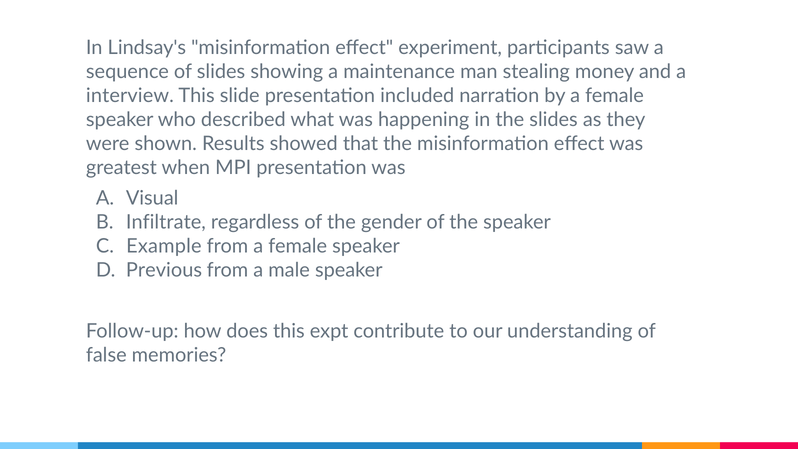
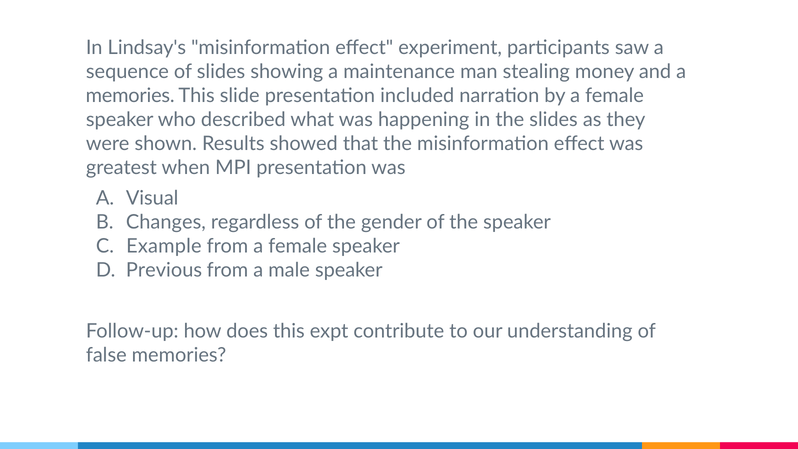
interview: interview -> memories (130, 96)
Infiltrate: Infiltrate -> Changes (166, 222)
